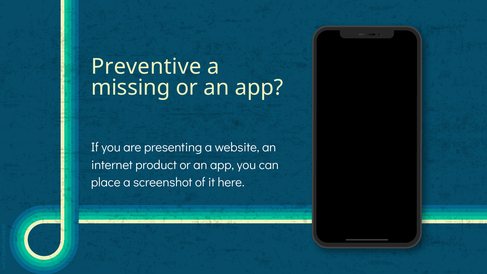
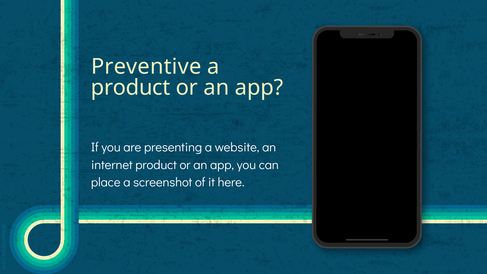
missing: missing -> product (131, 88)
